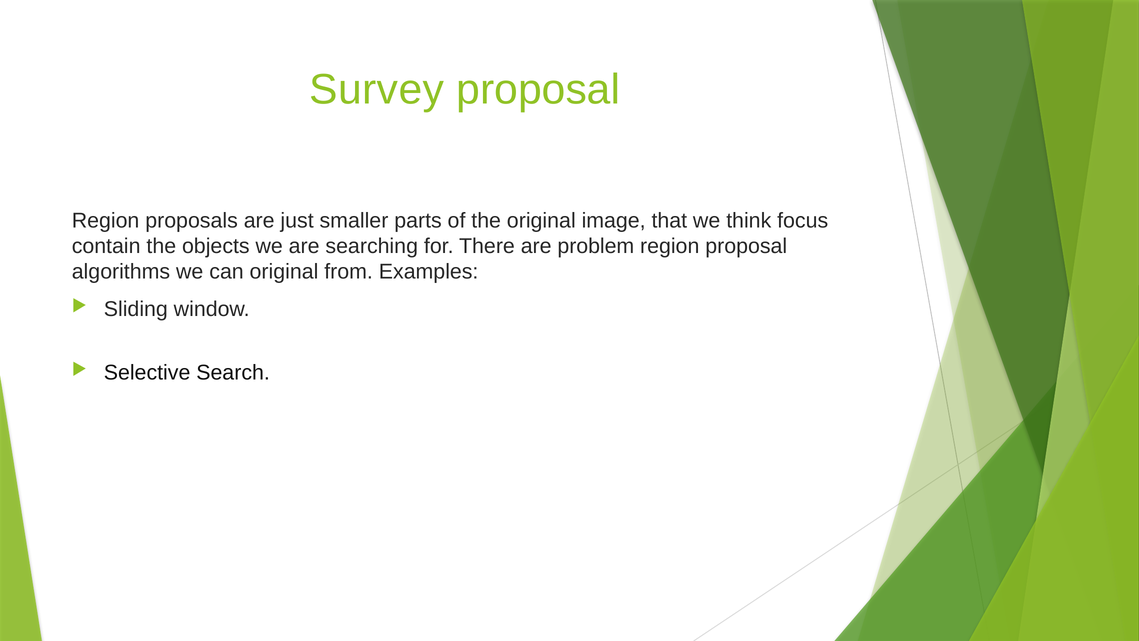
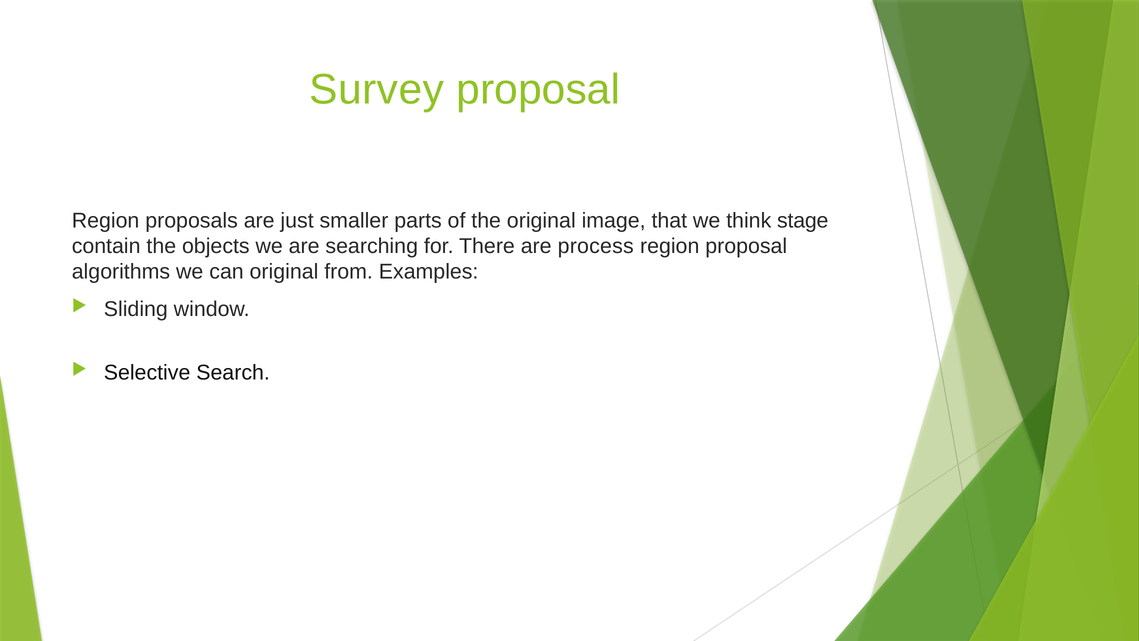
focus: focus -> stage (803, 220)
problem: problem -> process (596, 246)
